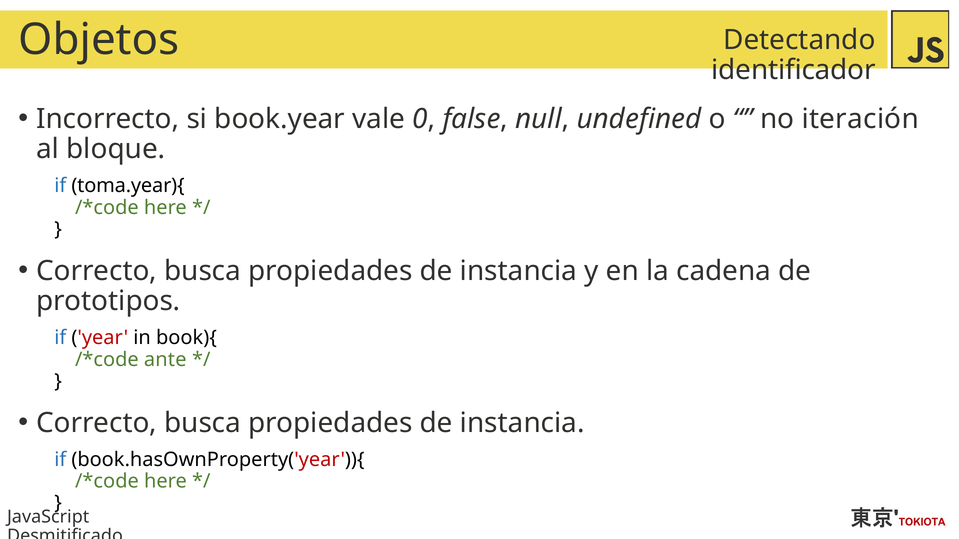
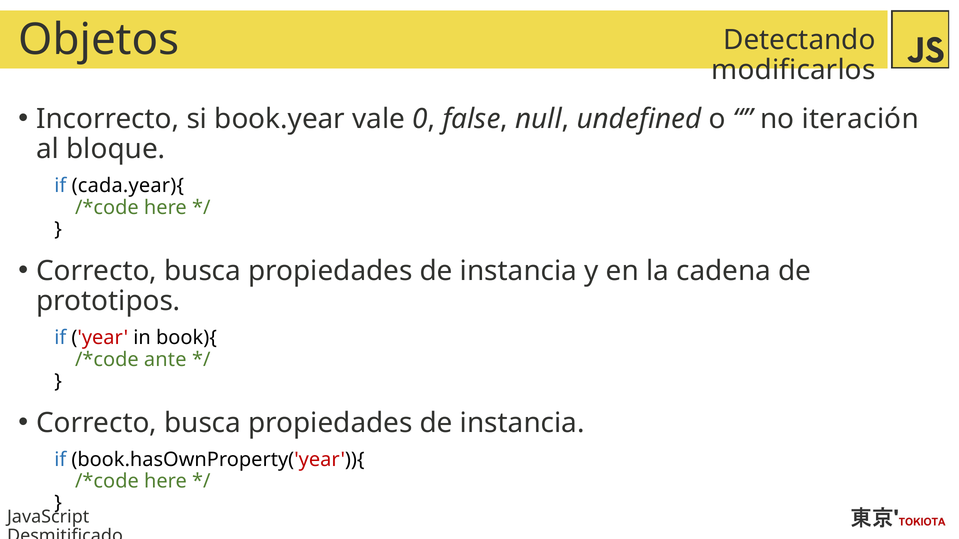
identificador: identificador -> modificarlos (793, 70)
toma.year){: toma.year){ -> cada.year){ (128, 186)
